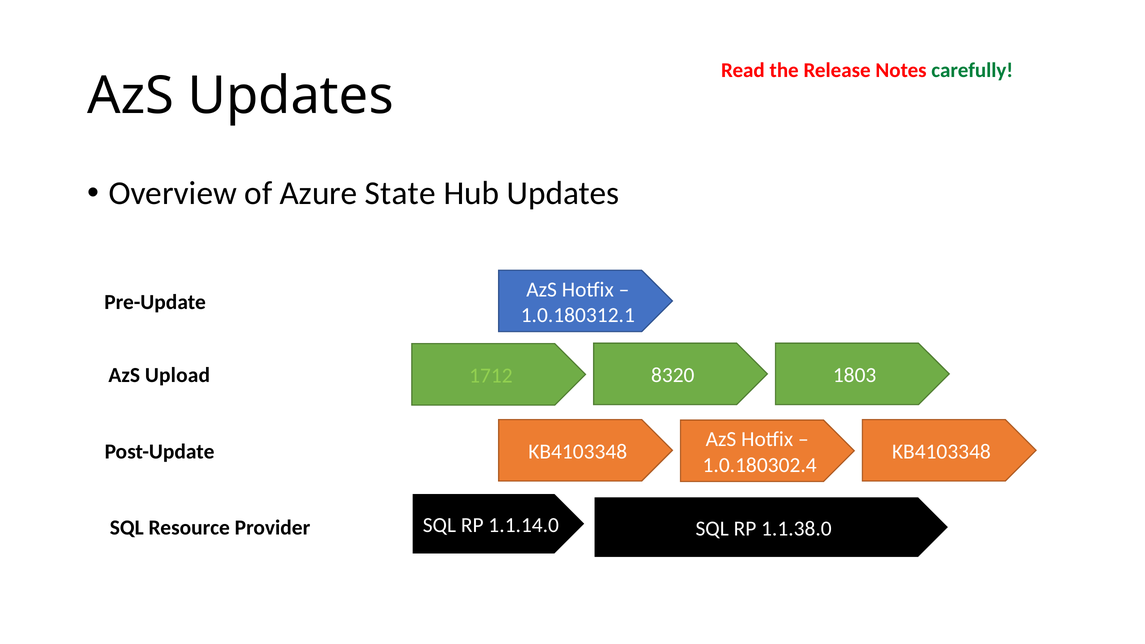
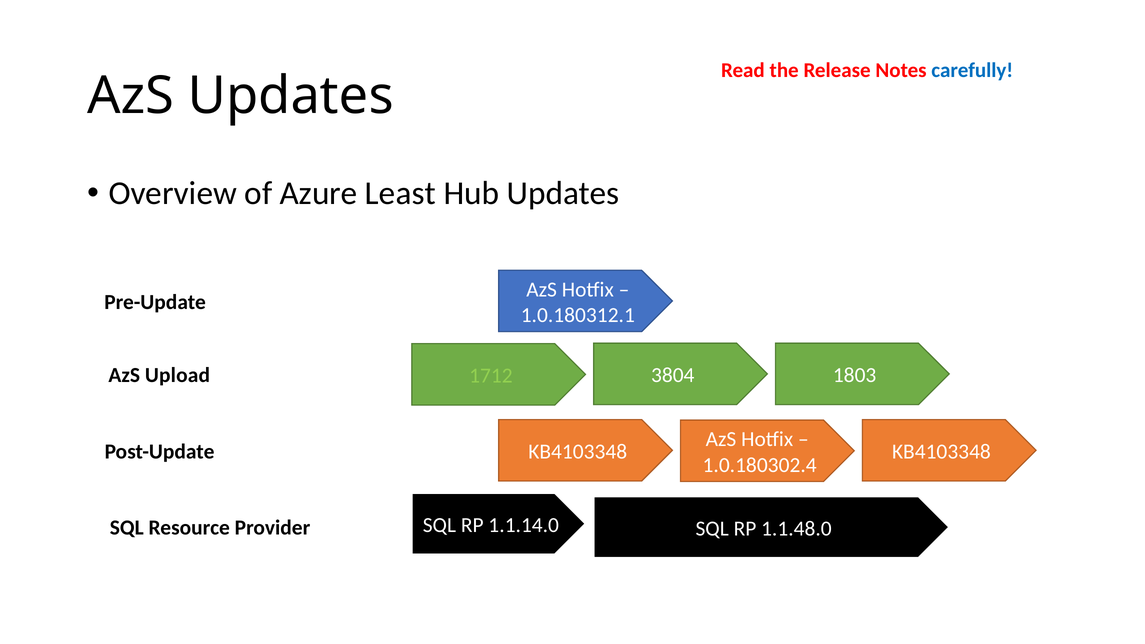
carefully colour: green -> blue (972, 70)
State: State -> Least (400, 193)
8320: 8320 -> 3804 (673, 375)
1.1.38.0: 1.1.38.0 -> 1.1.48.0 (796, 529)
